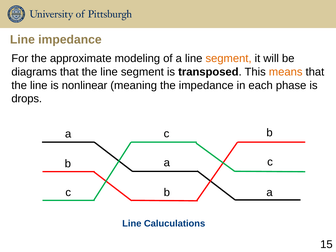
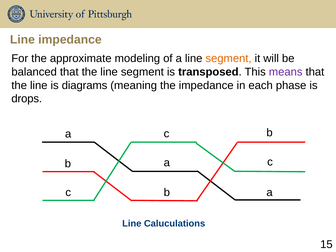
diagrams: diagrams -> balanced (34, 72)
means colour: orange -> purple (286, 72)
nonlinear: nonlinear -> diagrams (85, 85)
